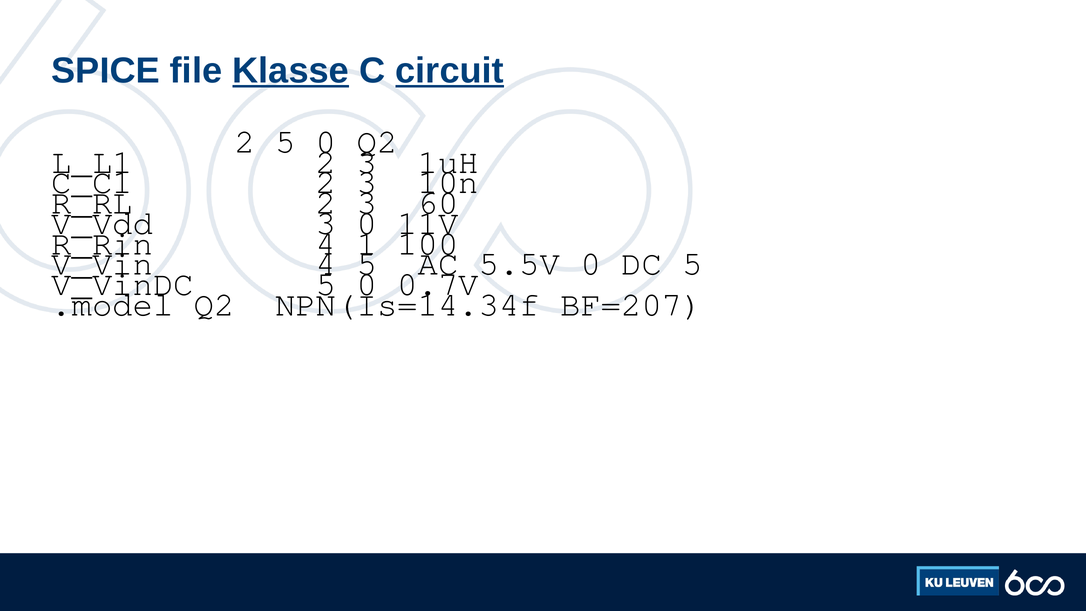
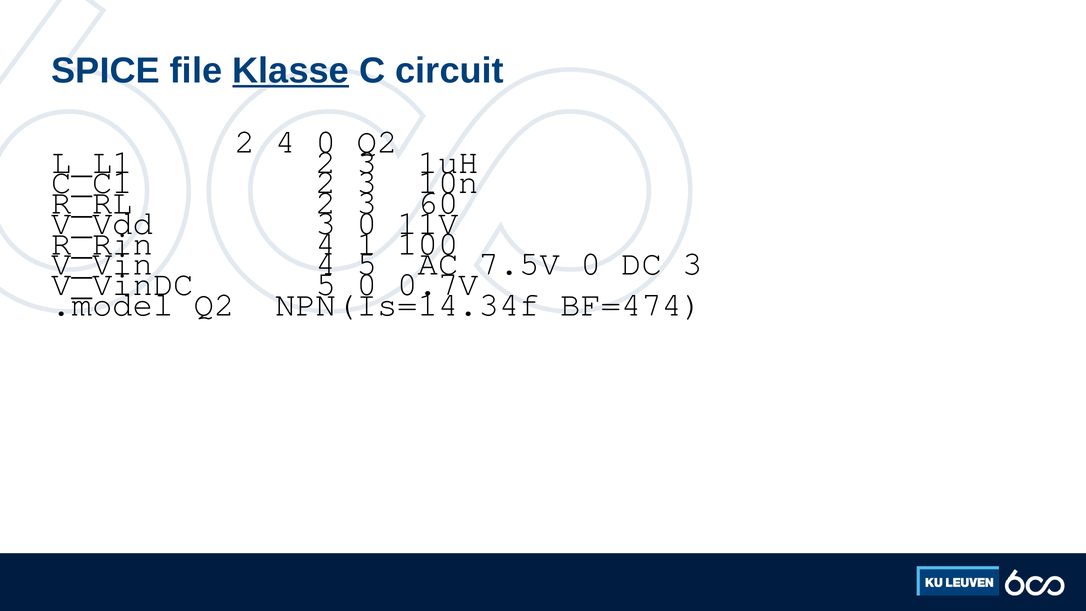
circuit underline: present -> none (450, 71)
2 5: 5 -> 4 (285, 141)
5.5V: 5.5V -> 7.5V (519, 264)
DC 5: 5 -> 3 (693, 264)
BF=207: BF=207 -> BF=474 (631, 304)
